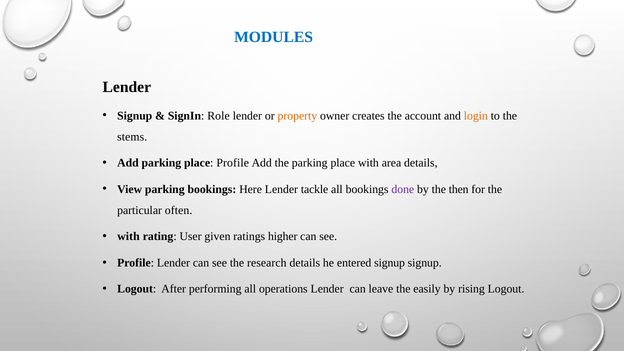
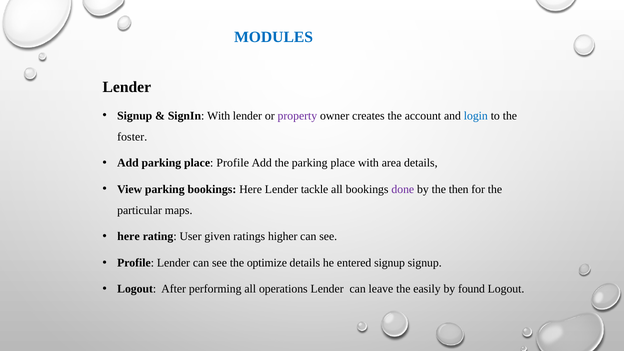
SignIn Role: Role -> With (219, 116)
property colour: orange -> purple (297, 116)
login colour: orange -> blue (476, 116)
stems: stems -> foster (132, 137)
often: often -> maps (179, 210)
with: with -> here (129, 237)
research: research -> optimize (267, 263)
rising: rising -> found (472, 289)
